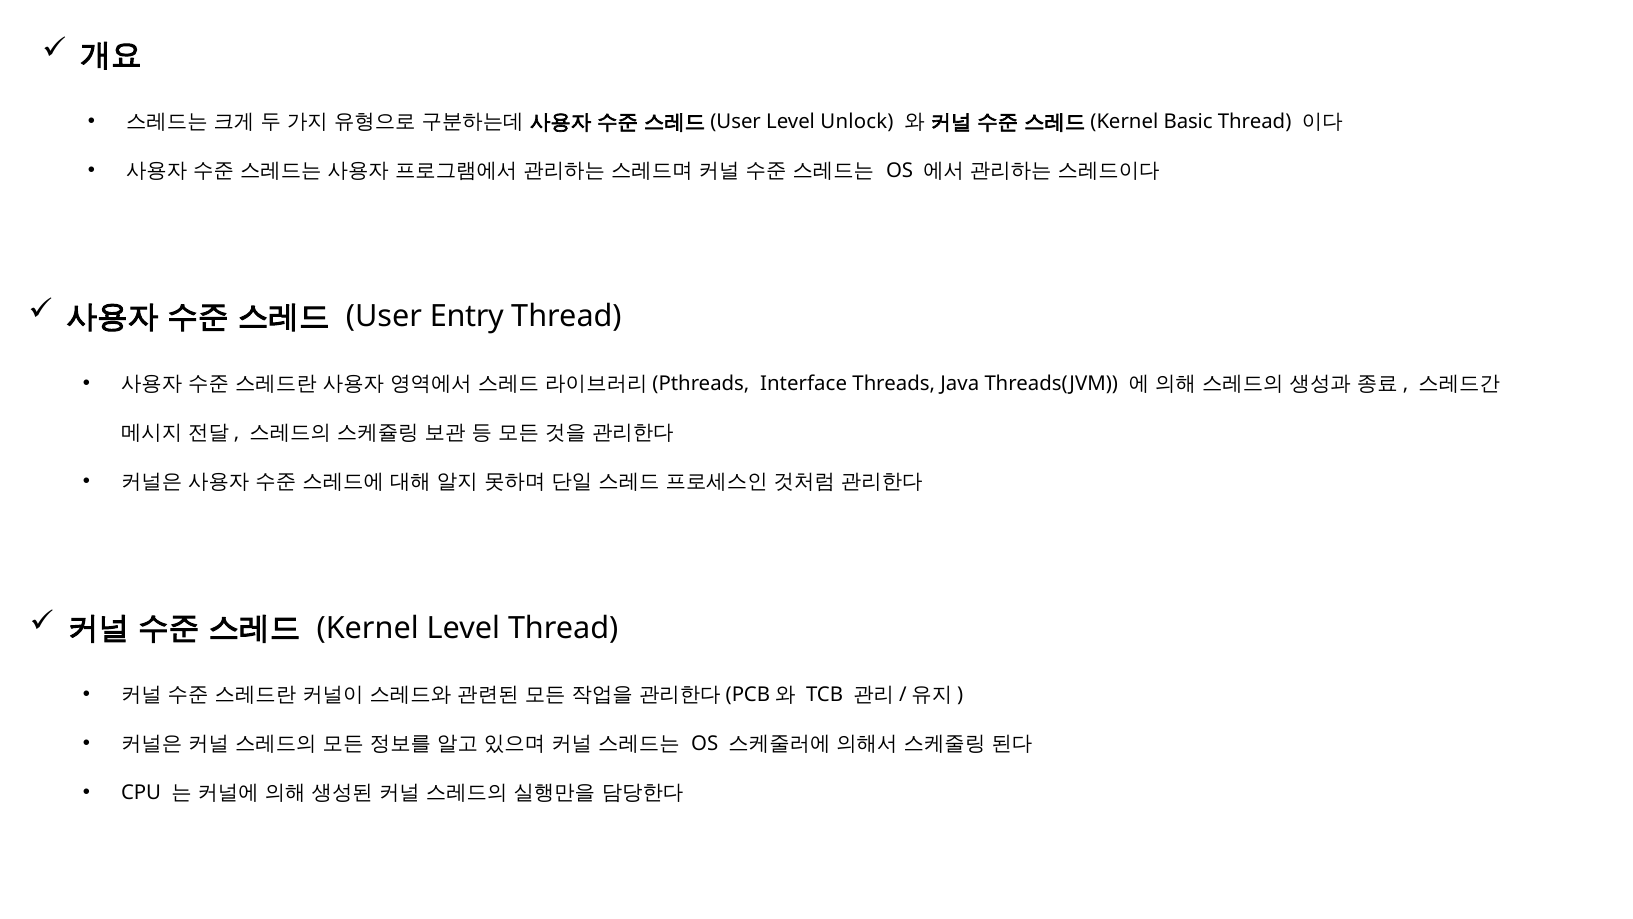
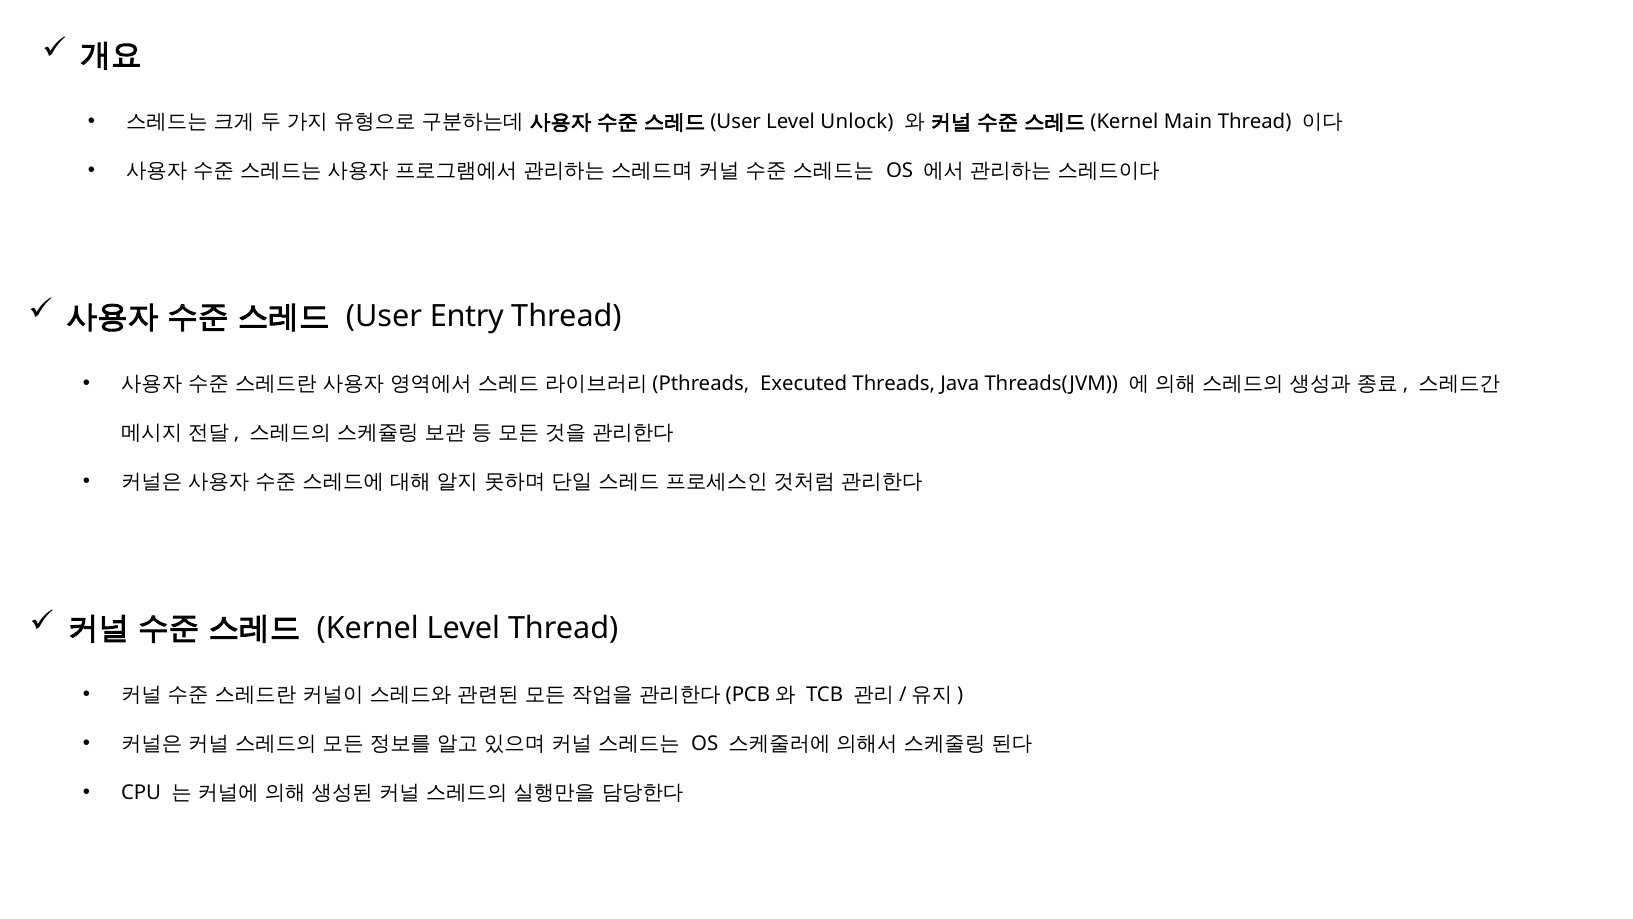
Basic: Basic -> Main (1188, 122)
Interface: Interface -> Executed (804, 384)
